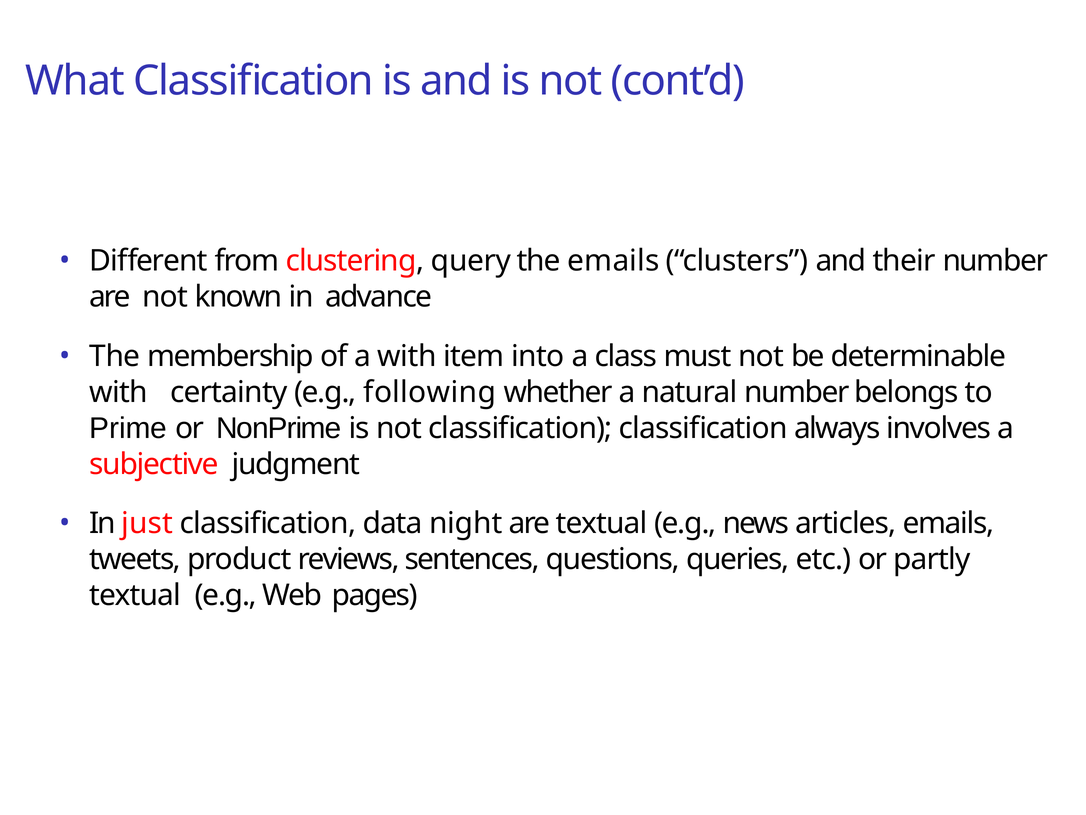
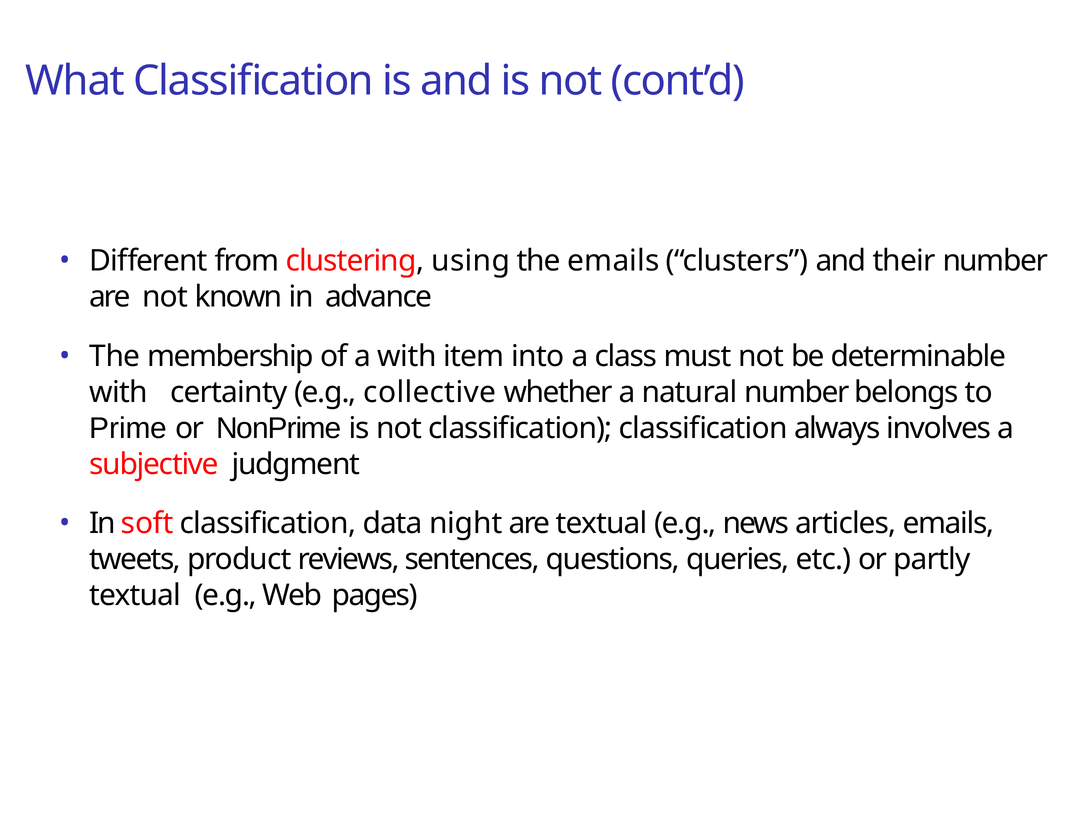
query: query -> using (471, 261)
following: following -> collective (430, 393)
just: just -> soft (147, 524)
